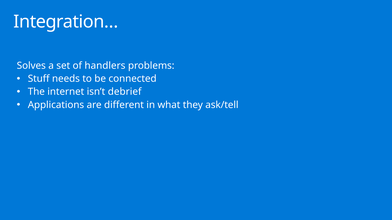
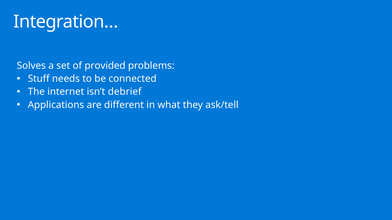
handlers: handlers -> provided (105, 66)
